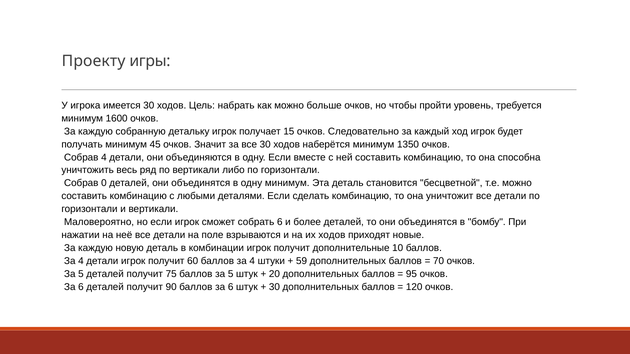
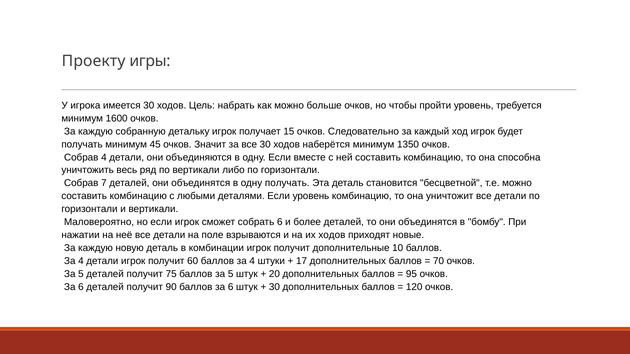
0: 0 -> 7 (104, 183)
одну минимум: минимум -> получать (287, 183)
Если сделать: сделать -> уровень (311, 196)
59: 59 -> 17 (302, 261)
